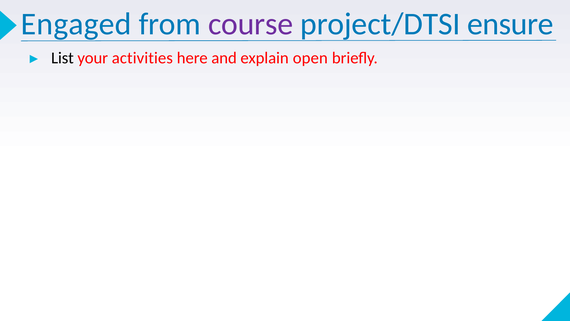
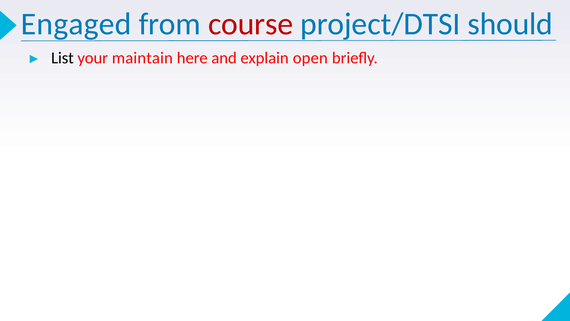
course colour: purple -> red (251, 24)
ensure: ensure -> should (510, 24)
activities: activities -> maintain (142, 58)
